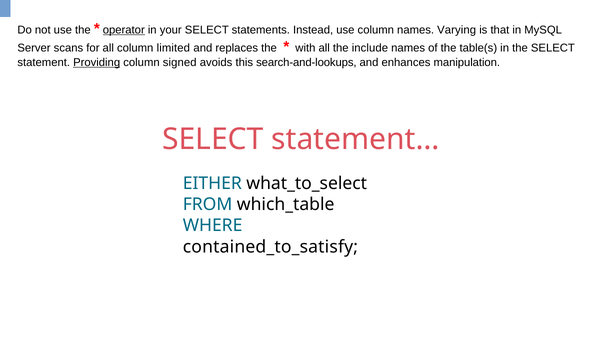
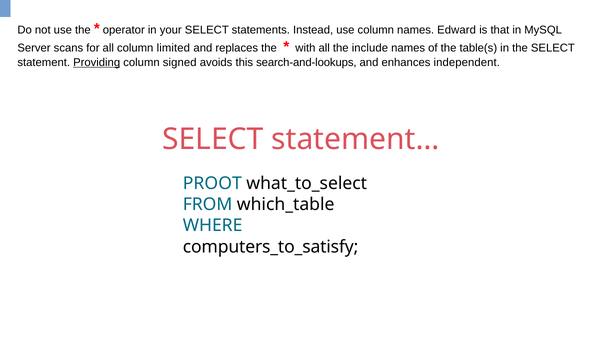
operator underline: present -> none (124, 30)
Varying: Varying -> Edward (457, 30)
manipulation: manipulation -> independent (467, 62)
EITHER: EITHER -> PROOT (212, 183)
contained_to_satisfy: contained_to_satisfy -> computers_to_satisfy (271, 247)
